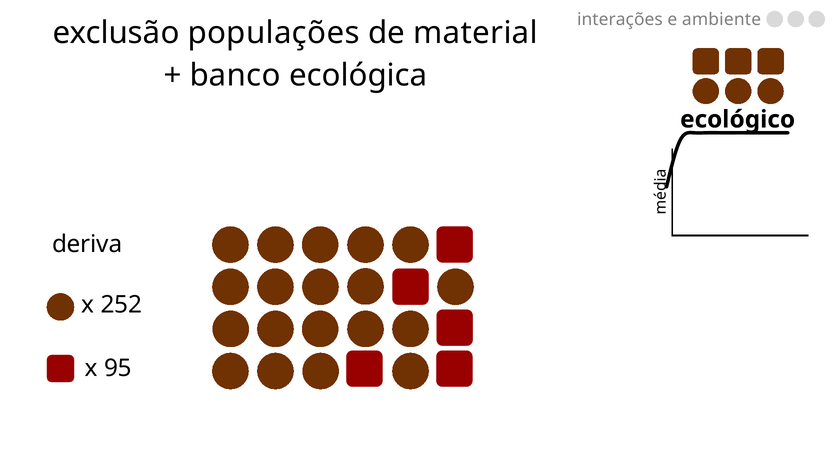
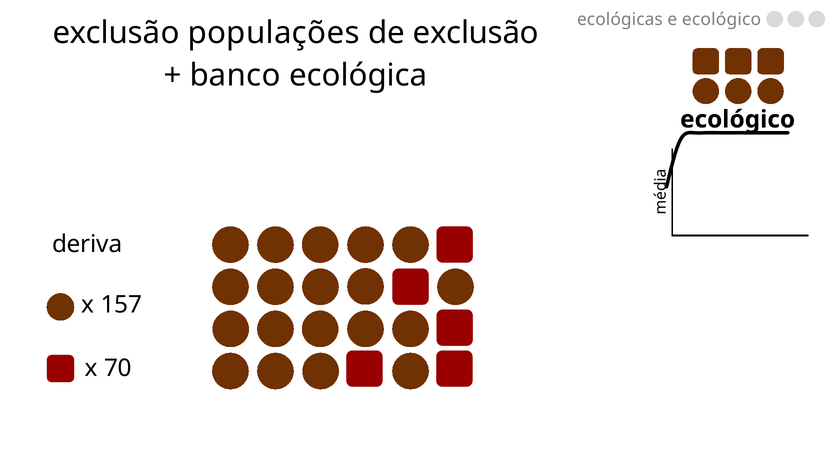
interações: interações -> ecológicas (620, 20)
e ambiente: ambiente -> ecológico (722, 20)
de material: material -> exclusão (476, 33)
252: 252 -> 157 (121, 305)
95: 95 -> 70 (118, 369)
